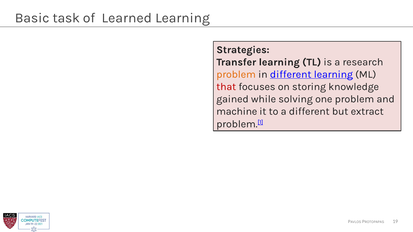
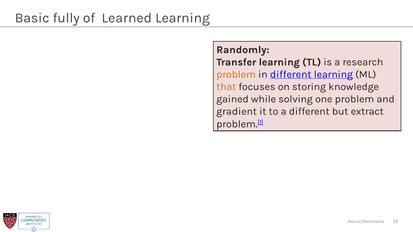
task: task -> fully (66, 18)
Strategies: Strategies -> Randomly (243, 50)
that colour: red -> orange (226, 87)
machine: machine -> gradient (237, 112)
